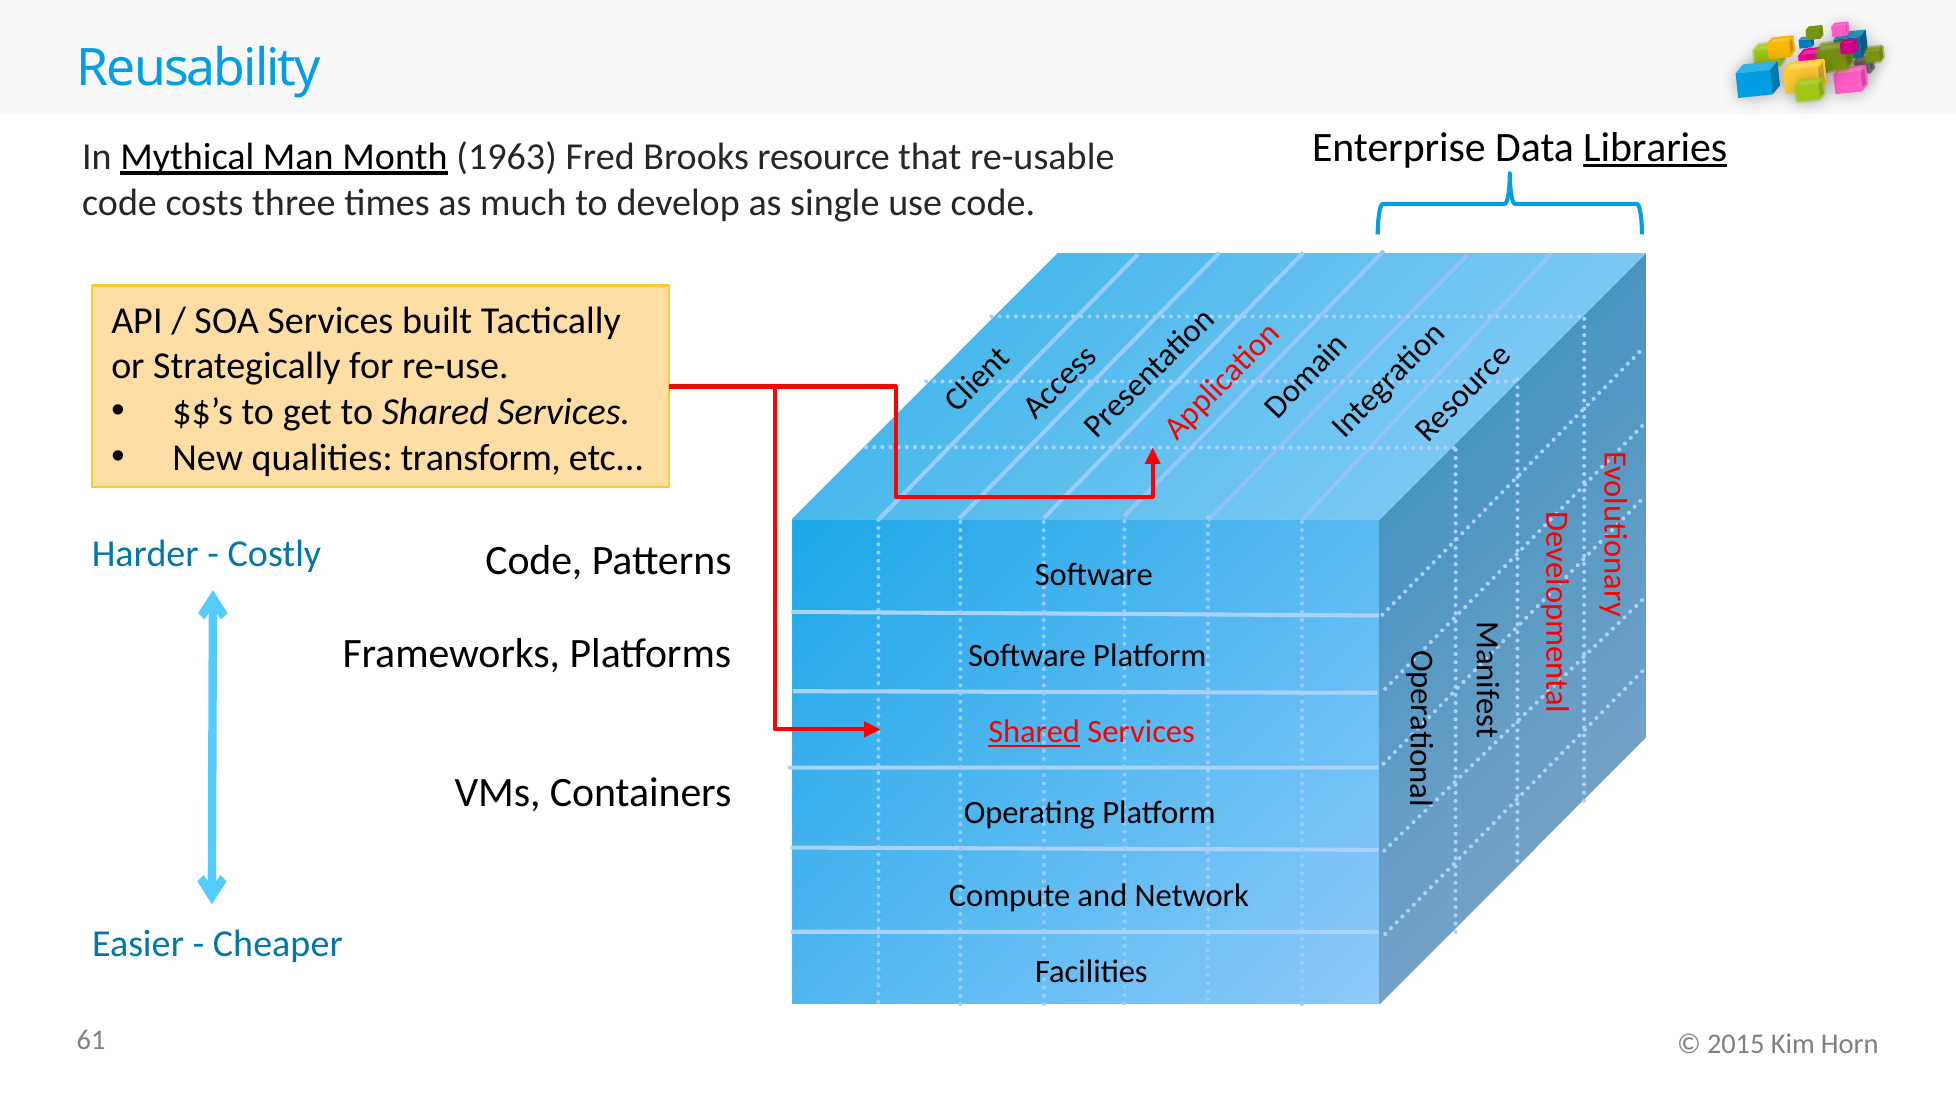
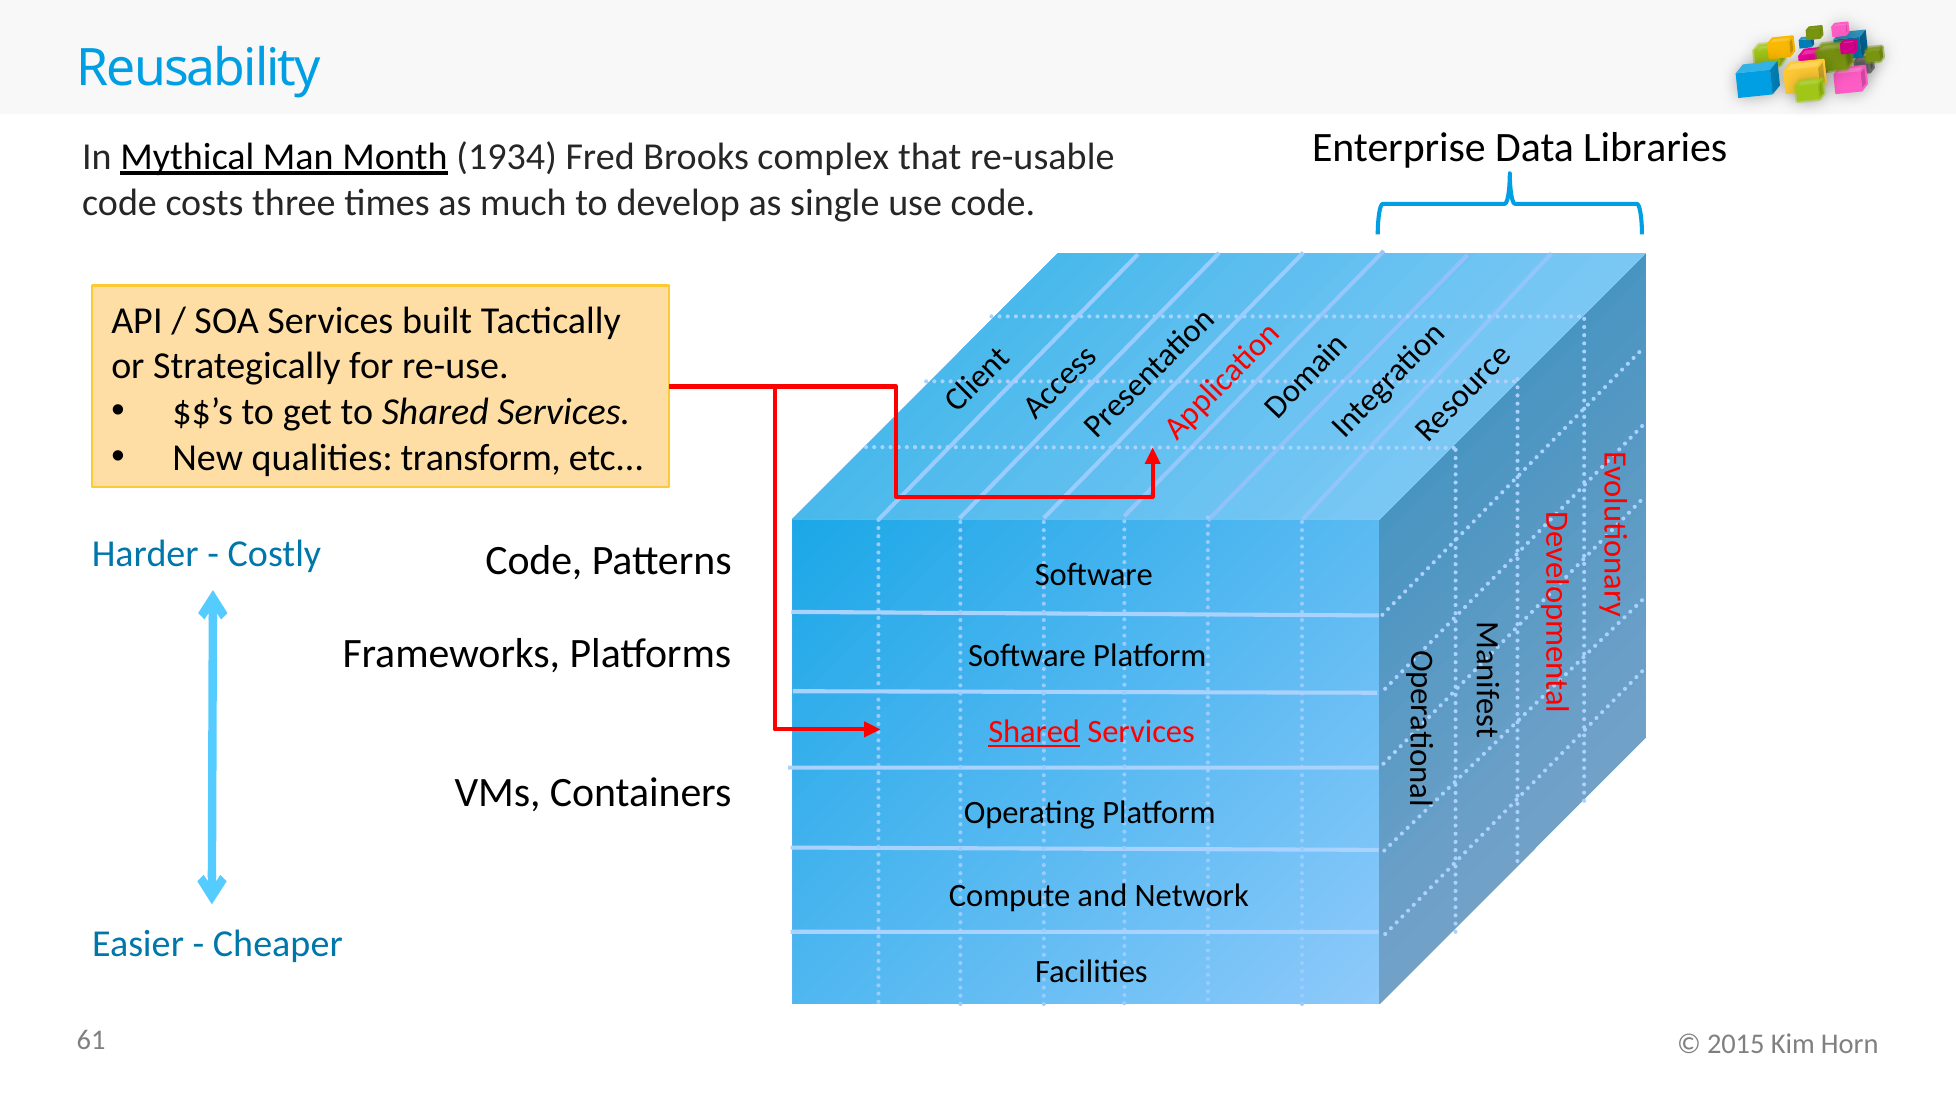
Libraries underline: present -> none (1655, 147)
1963: 1963 -> 1934 (507, 157)
resource: resource -> complex (823, 157)
